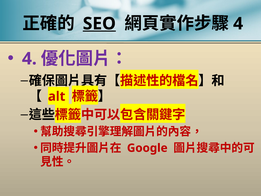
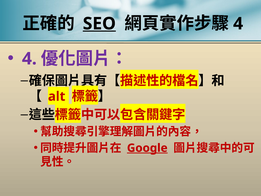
Google underline: none -> present (147, 148)
